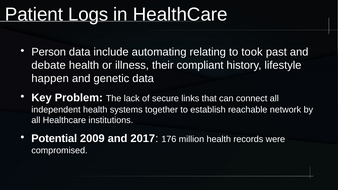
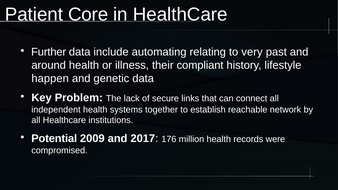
Logs: Logs -> Core (88, 15)
Person: Person -> Further (49, 52)
took: took -> very (252, 52)
debate: debate -> around (49, 65)
